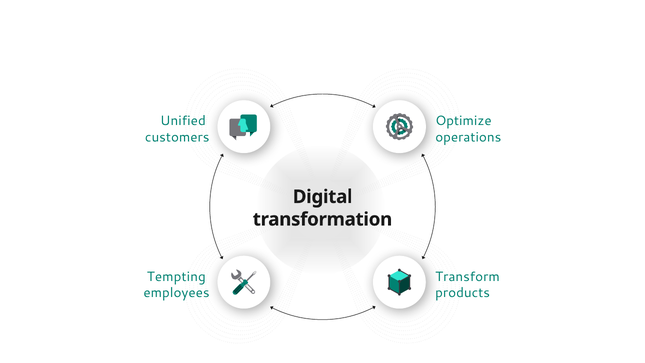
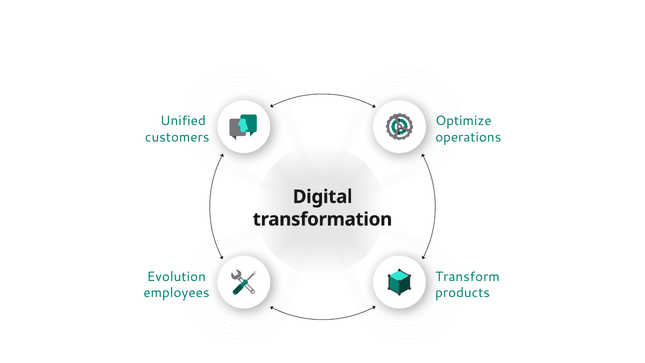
Tempting: Tempting -> Evolution (176, 276)
